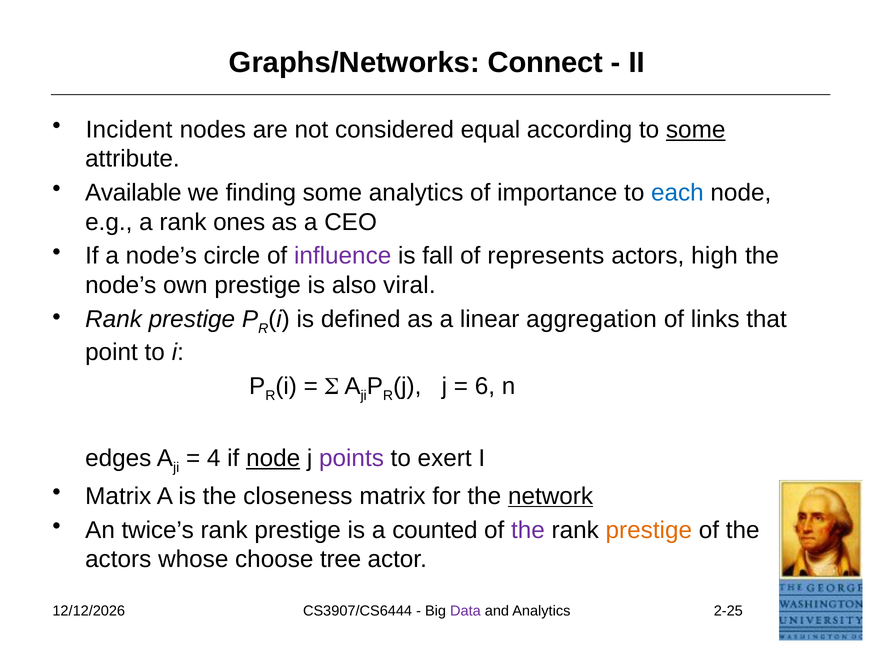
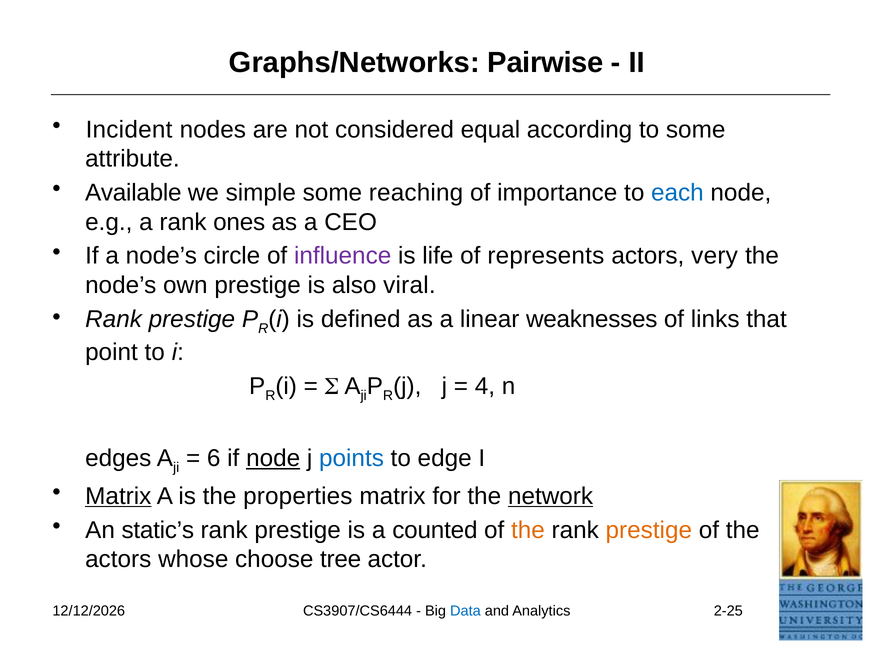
Connect: Connect -> Pairwise (545, 63)
some underline: present -> none (696, 130)
finding: finding -> simple (261, 193)
some analytics: analytics -> reaching (416, 193)
fall: fall -> life (438, 256)
high: high -> very (715, 256)
aggregation: aggregation -> weaknesses (592, 319)
6: 6 -> 4 (485, 386)
4: 4 -> 6 (214, 458)
points colour: purple -> blue (351, 458)
exert: exert -> edge (445, 458)
Matrix underline: none -> present (118, 496)
closeness: closeness -> properties (298, 496)
twice’s: twice’s -> static’s (158, 530)
the colour: purple -> orange (528, 530)
Data colour: purple -> blue (465, 611)
